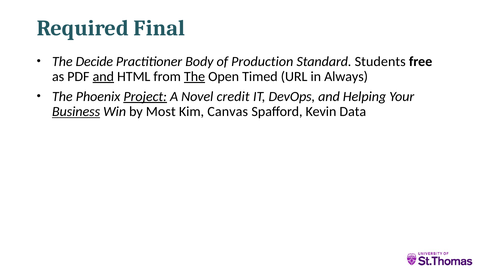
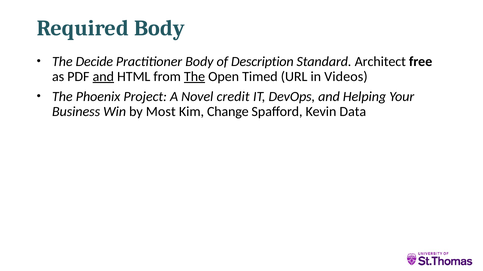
Required Final: Final -> Body (159, 28)
Production: Production -> Description (262, 62)
Students: Students -> Architect (380, 62)
Always: Always -> Videos (346, 77)
Project underline: present -> none (145, 97)
Business underline: present -> none (76, 112)
Canvas: Canvas -> Change (228, 112)
